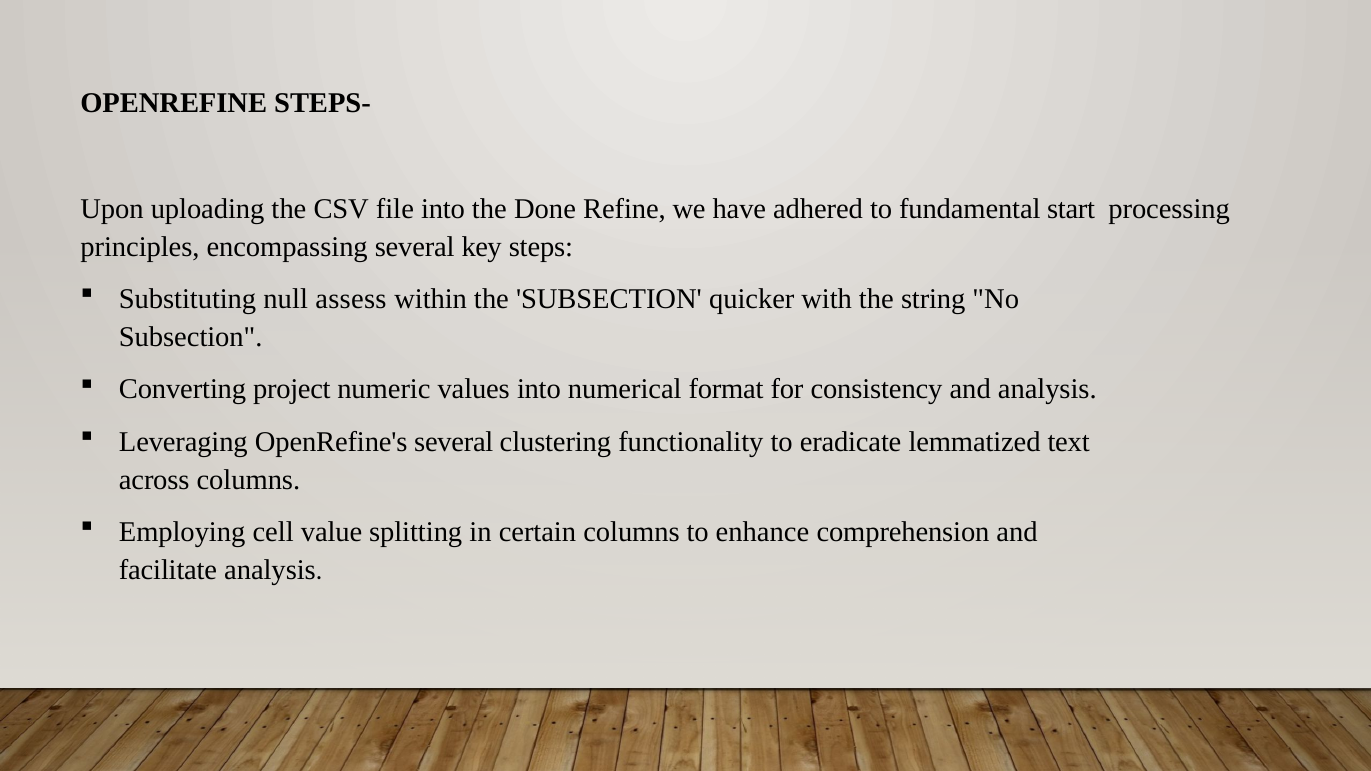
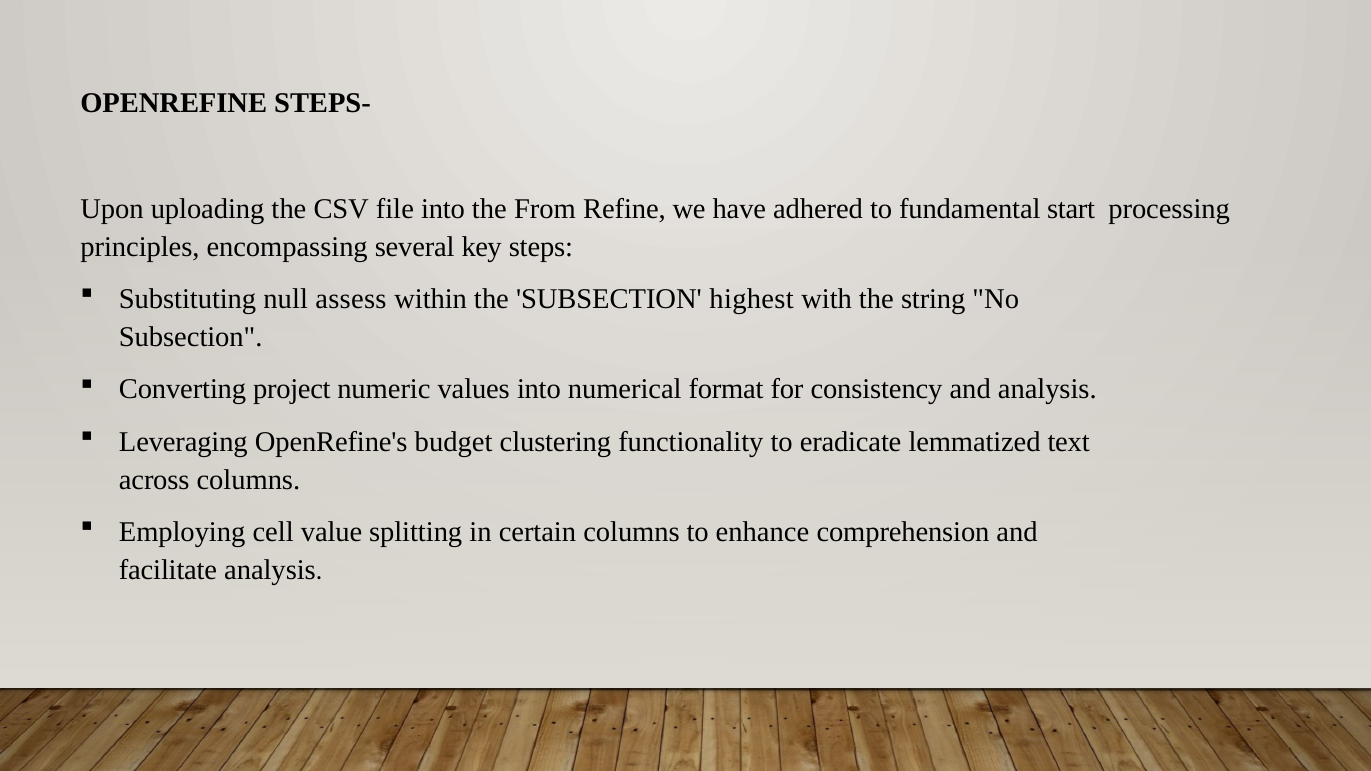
Done: Done -> From (545, 209)
quicker: quicker -> highest (752, 299)
OpenRefine's several: several -> budget (454, 442)
